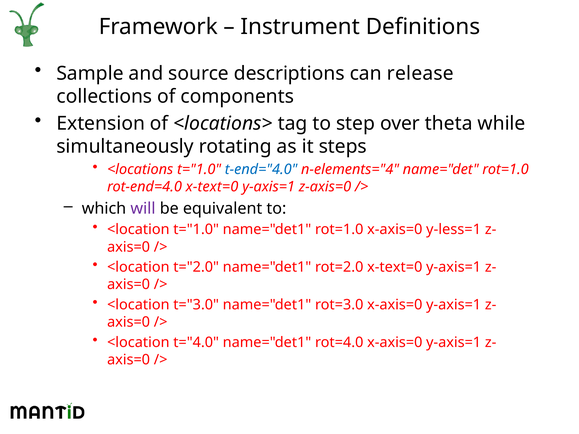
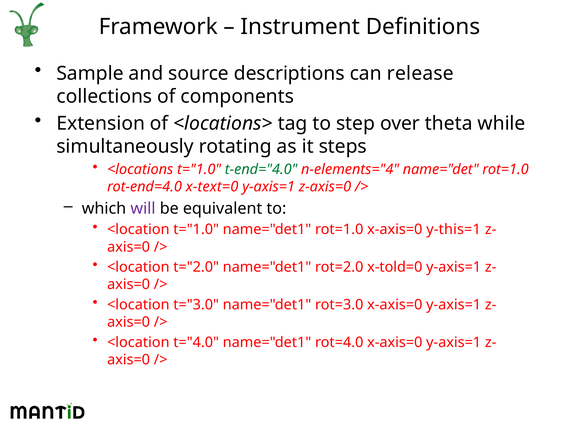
t-end="4.0 colour: blue -> green (261, 170)
y-less=1: y-less=1 -> y-this=1 (454, 230)
rot=2.0 x-text=0: x-text=0 -> x-told=0 (395, 267)
